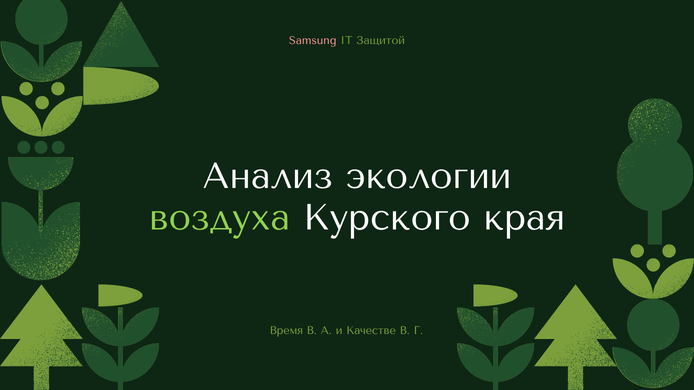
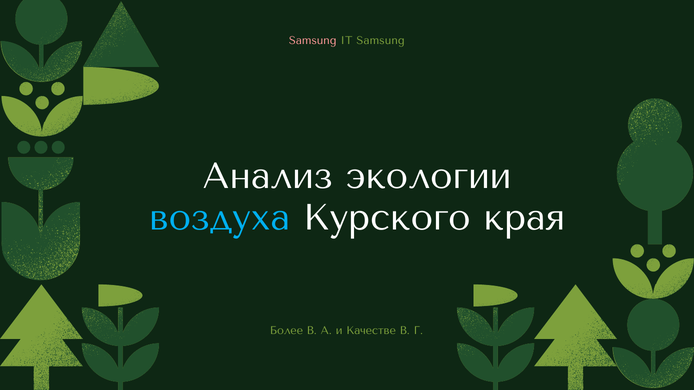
IT Защитой: Защитой -> Samsung (381, 41)
воздуха colour: light green -> light blue (220, 218)
Время: Время -> Более (286, 331)
